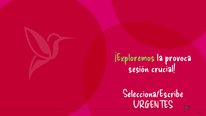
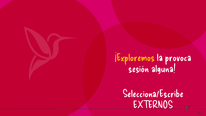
¡Exploremos colour: light green -> yellow (135, 58)
crucial: crucial -> alguna (163, 69)
URGENTES: URGENTES -> EXTERNOS (153, 105)
